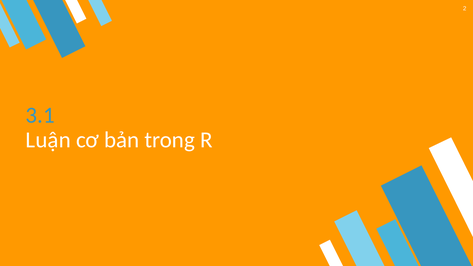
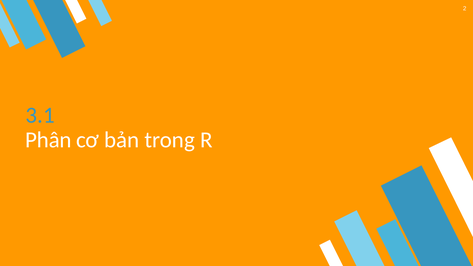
Luận: Luận -> Phân (48, 140)
